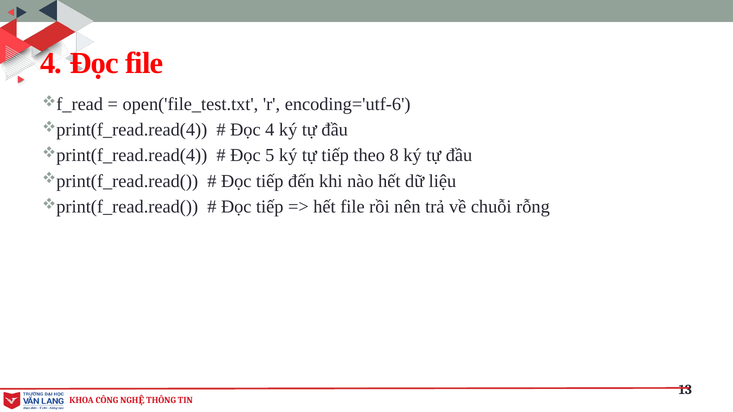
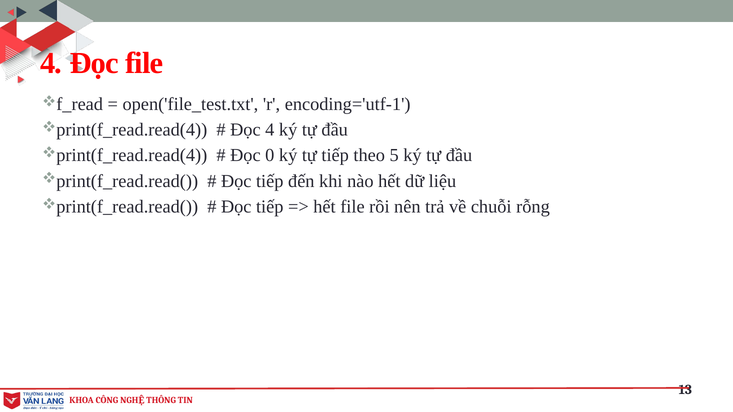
encoding='utf-6: encoding='utf-6 -> encoding='utf-1 (348, 104)
5: 5 -> 0 (270, 155)
8: 8 -> 5 (394, 155)
